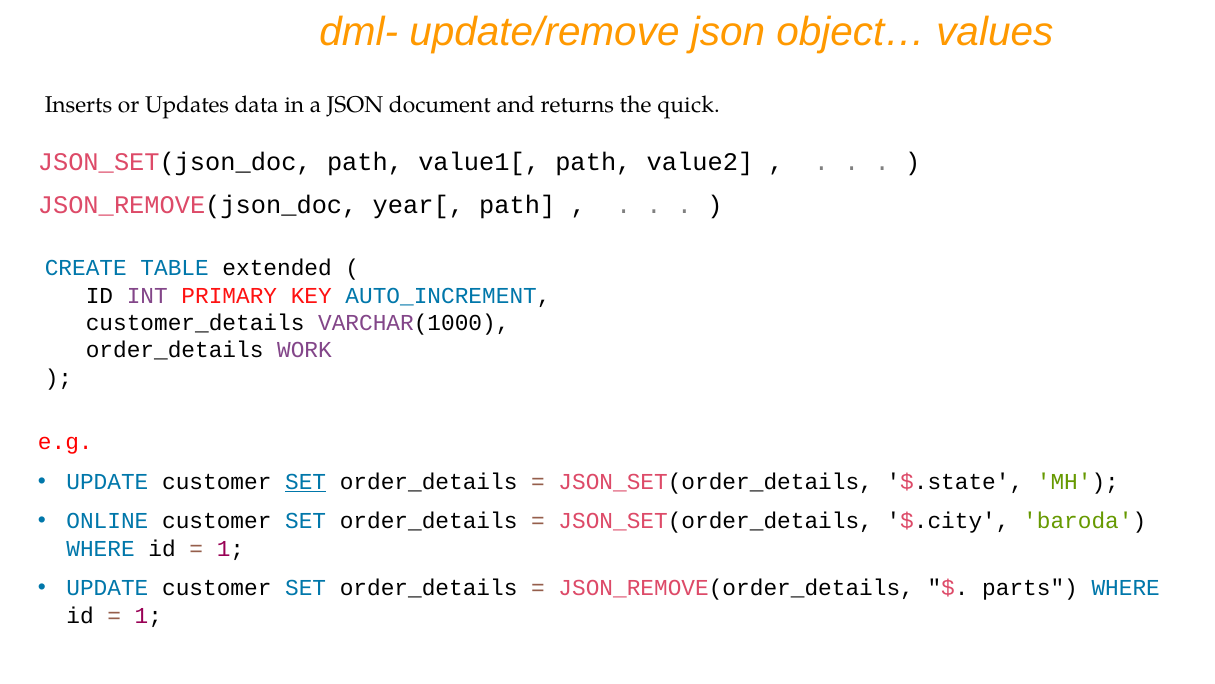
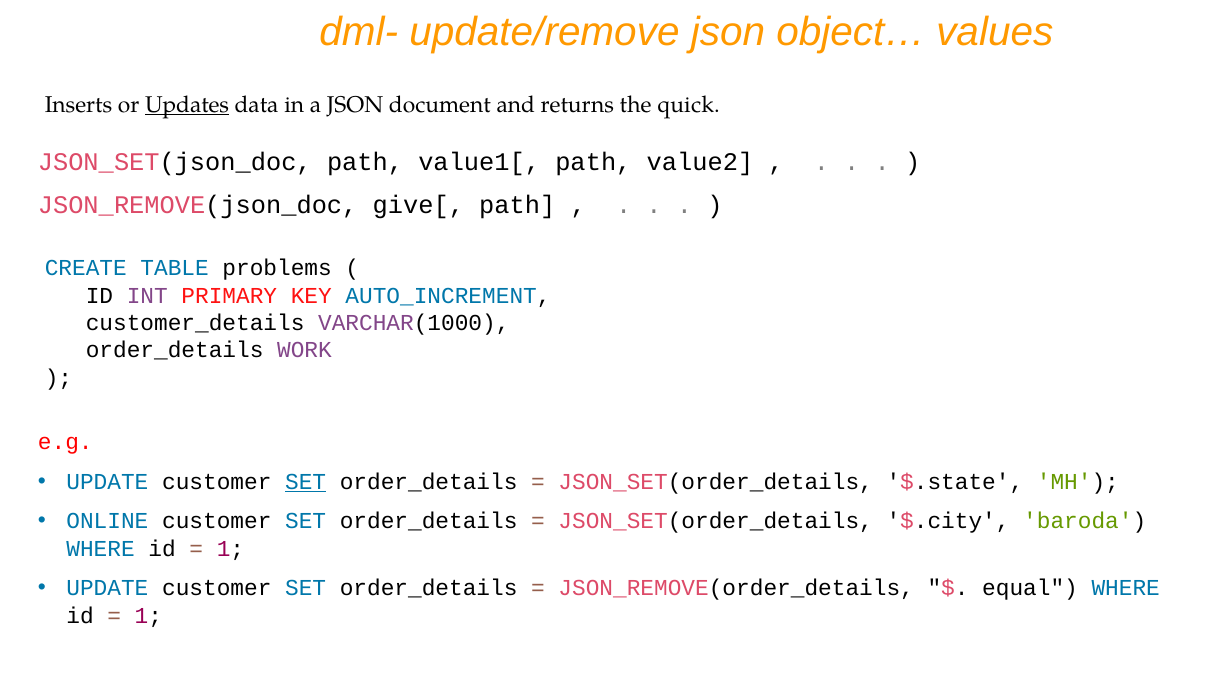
Updates underline: none -> present (187, 105)
year[: year[ -> give[ (418, 205)
extended: extended -> problems (277, 268)
parts: parts -> equal (1030, 588)
